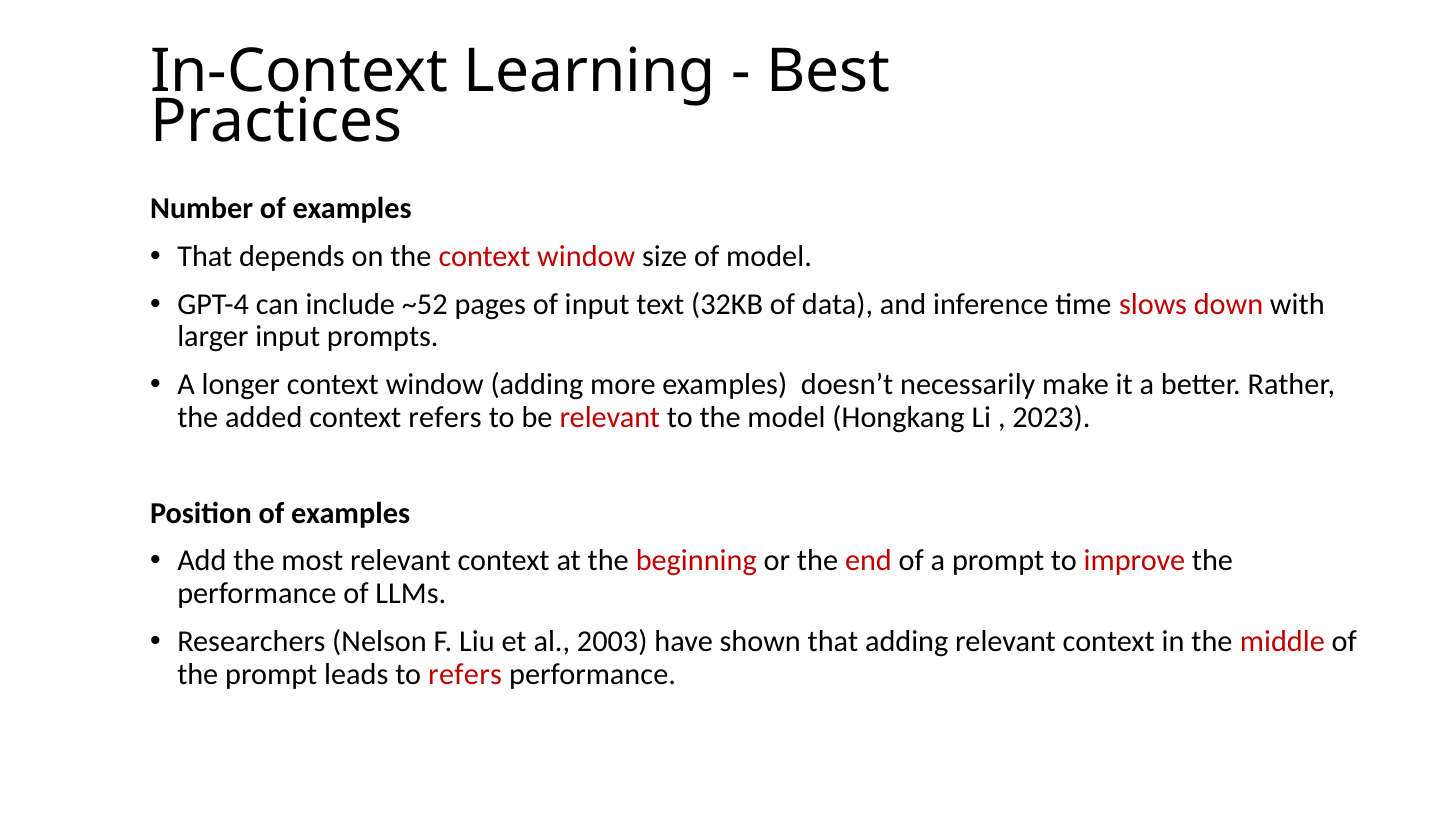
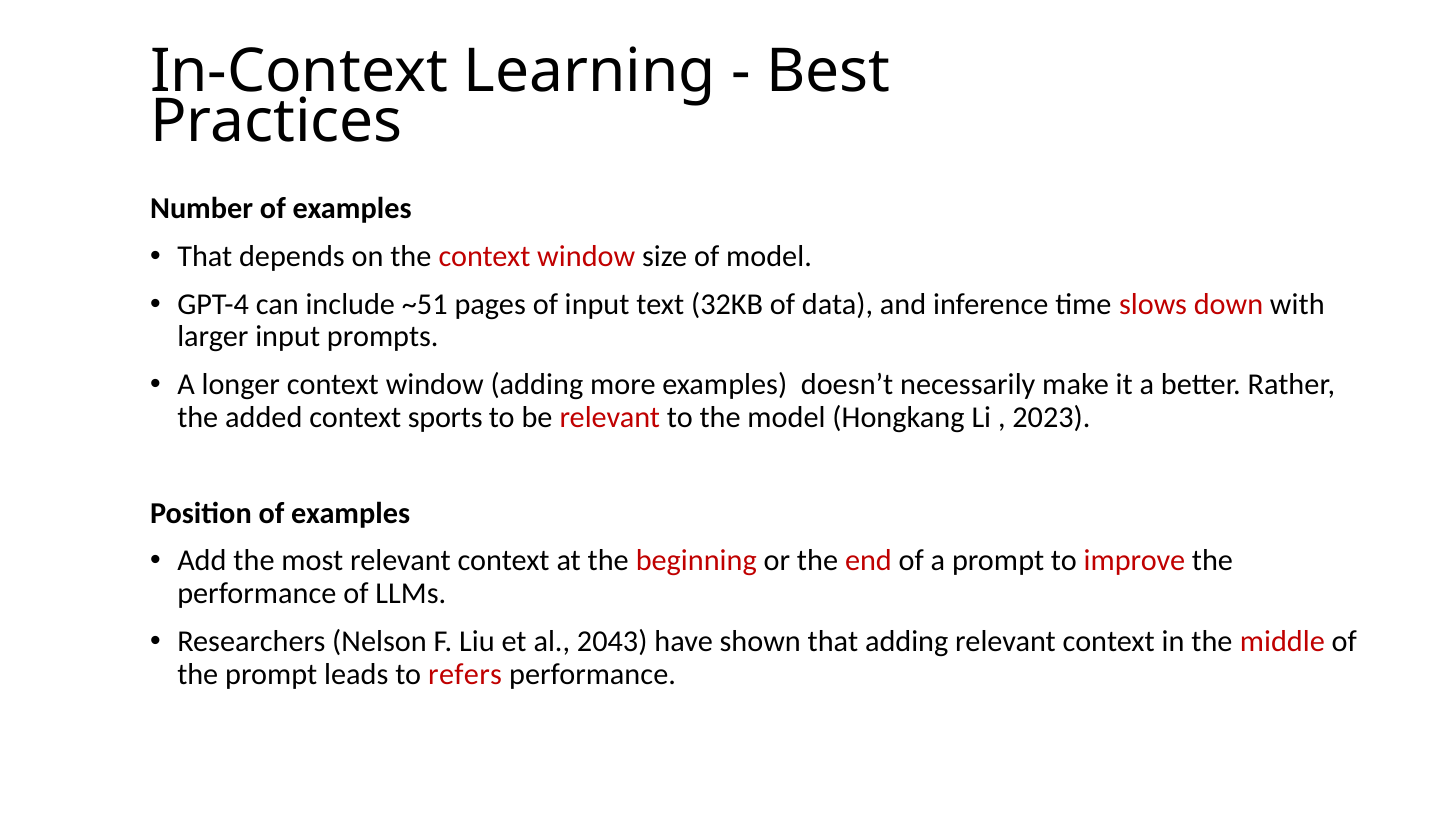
~52: ~52 -> ~51 (425, 304)
context refers: refers -> sports (445, 417)
2003: 2003 -> 2043 (612, 641)
